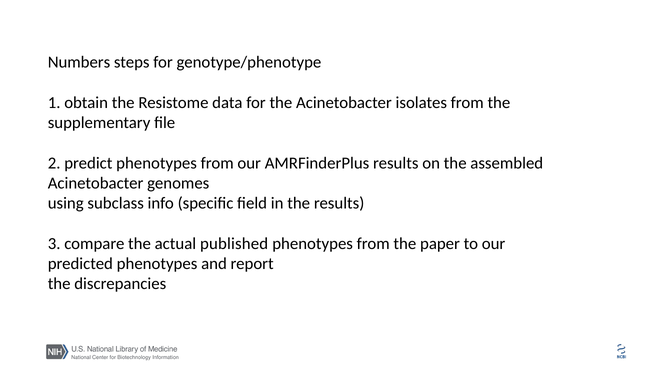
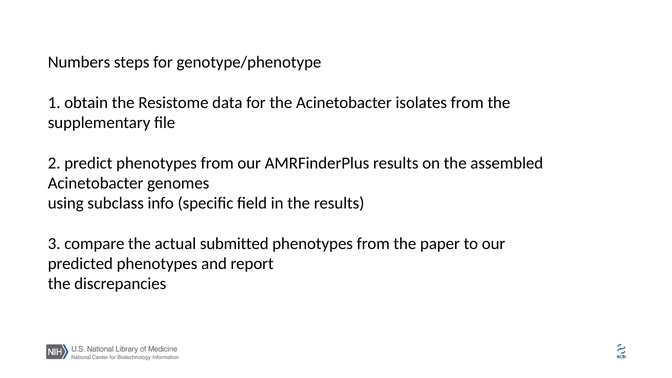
published: published -> submitted (234, 244)
